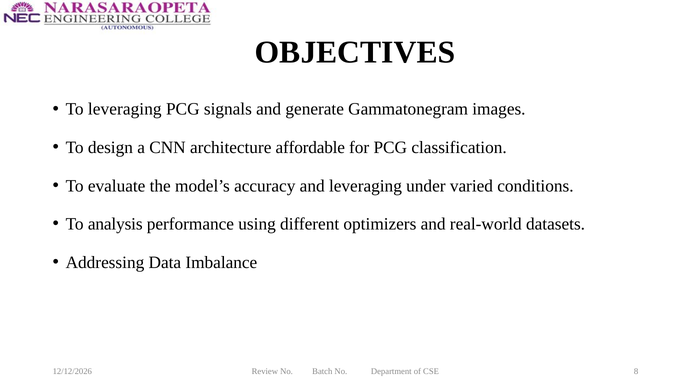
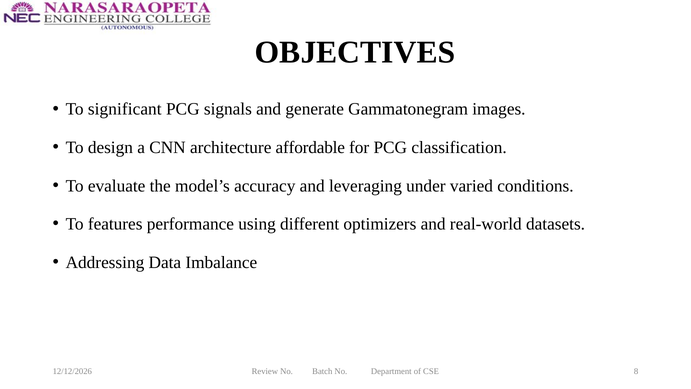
To leveraging: leveraging -> significant (125, 109)
analysis: analysis -> features (115, 224)
